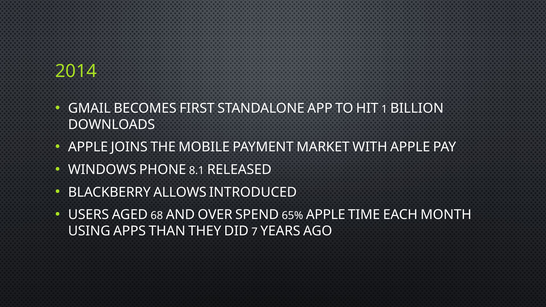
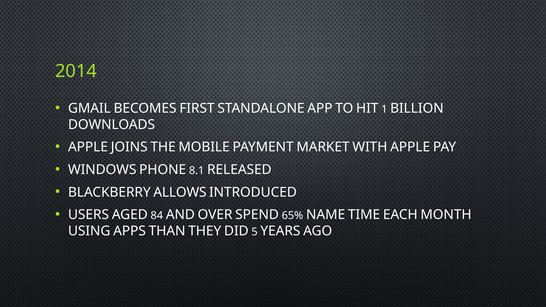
68: 68 -> 84 (157, 216)
65% APPLE: APPLE -> NAME (326, 215)
7: 7 -> 5 (255, 232)
